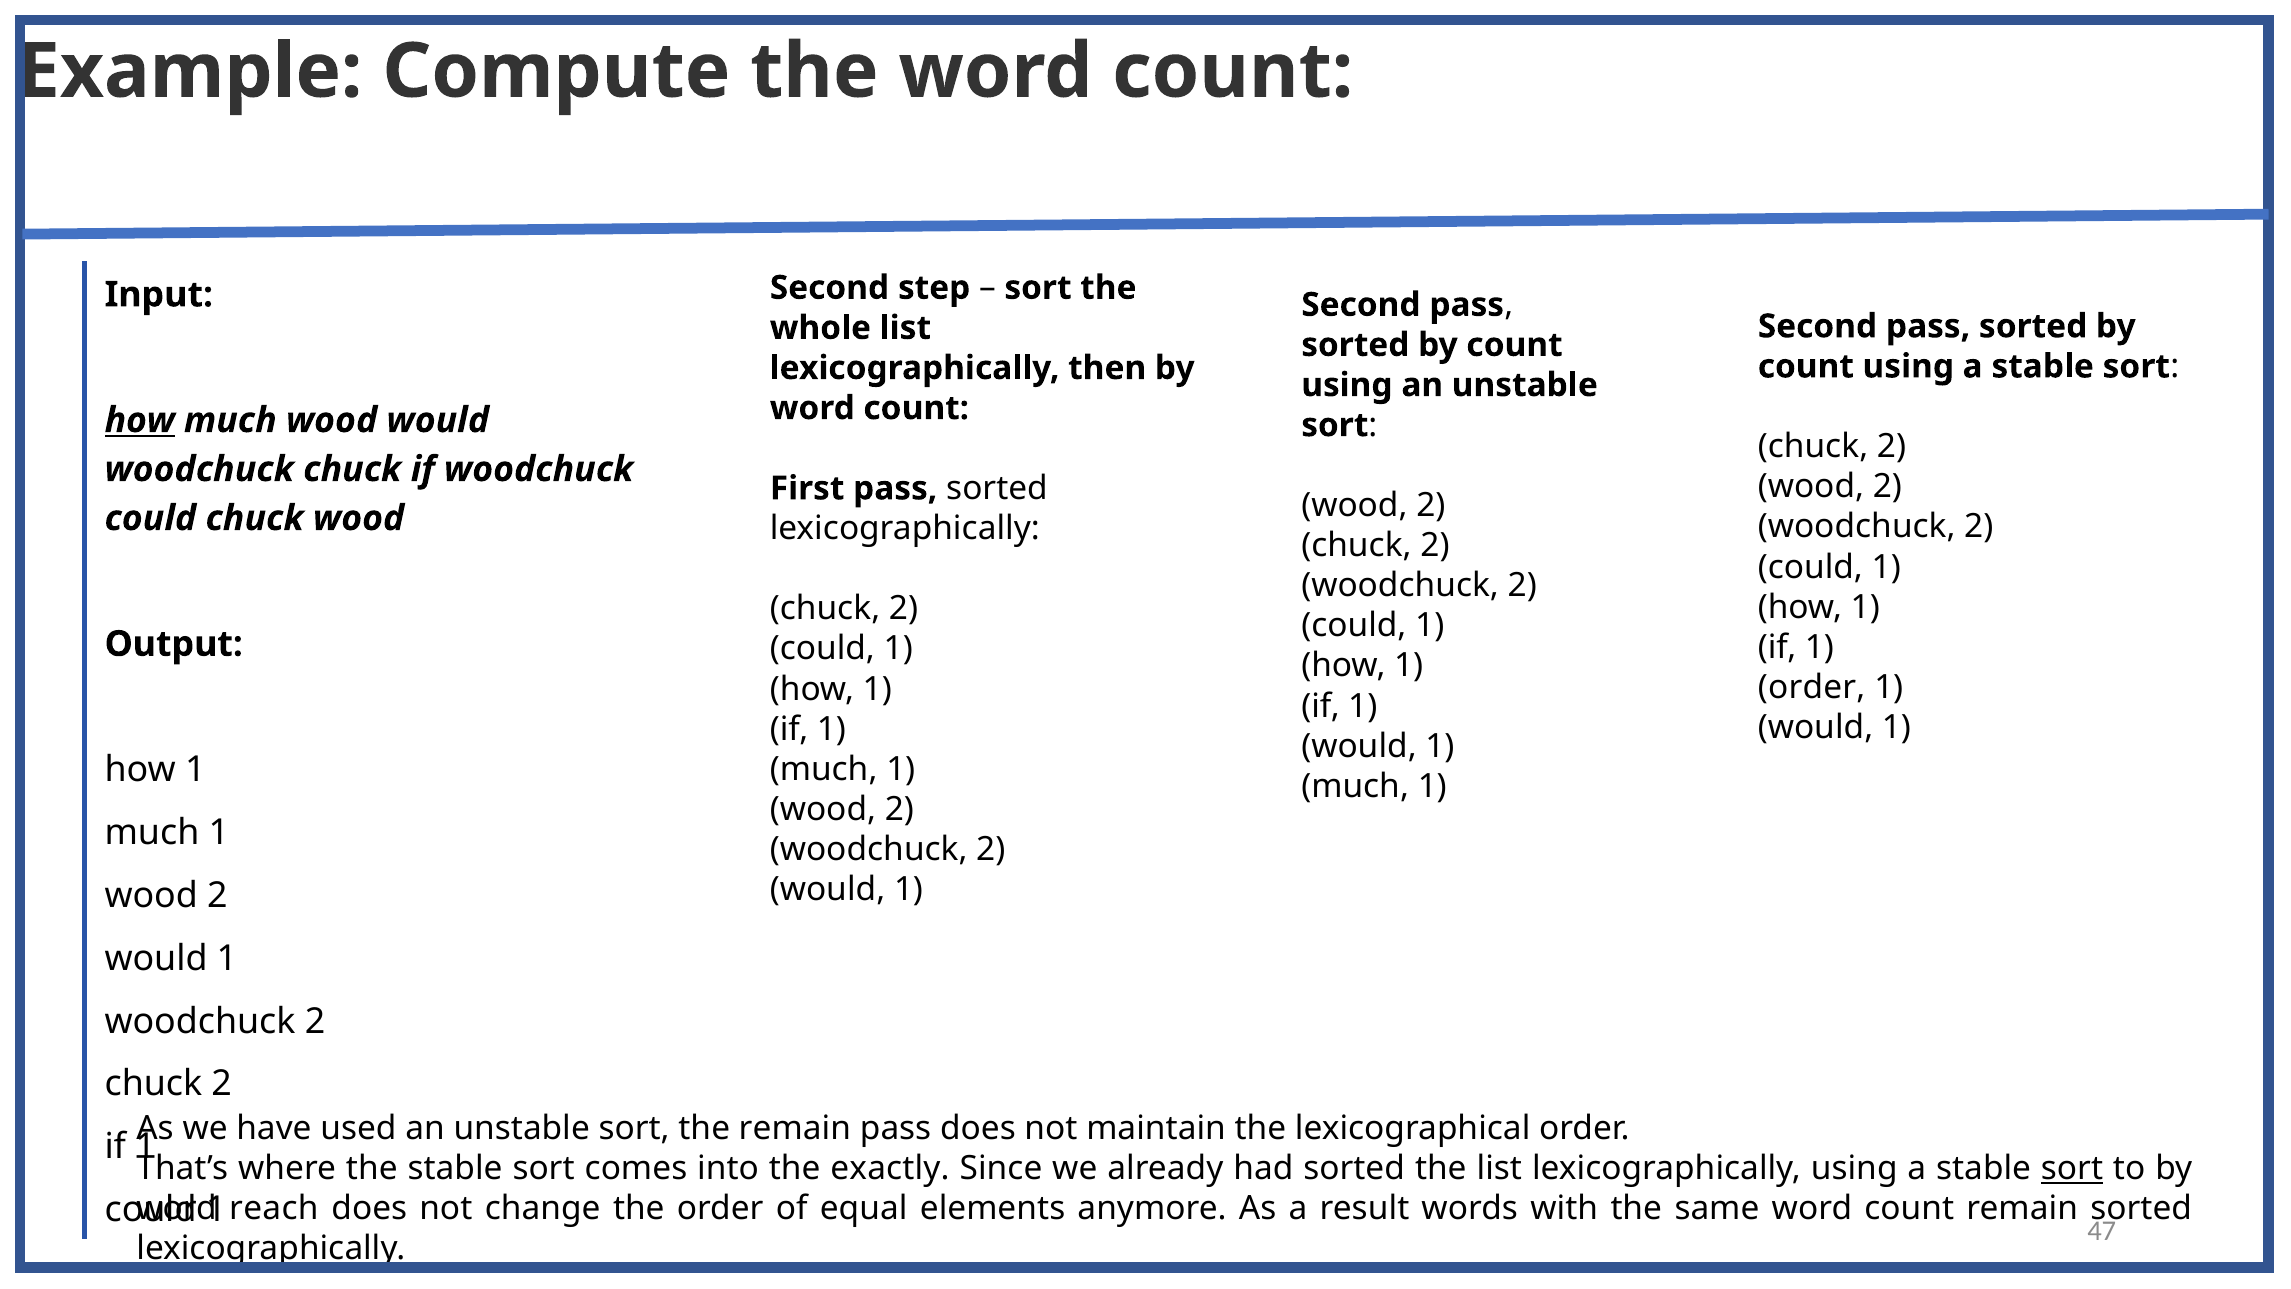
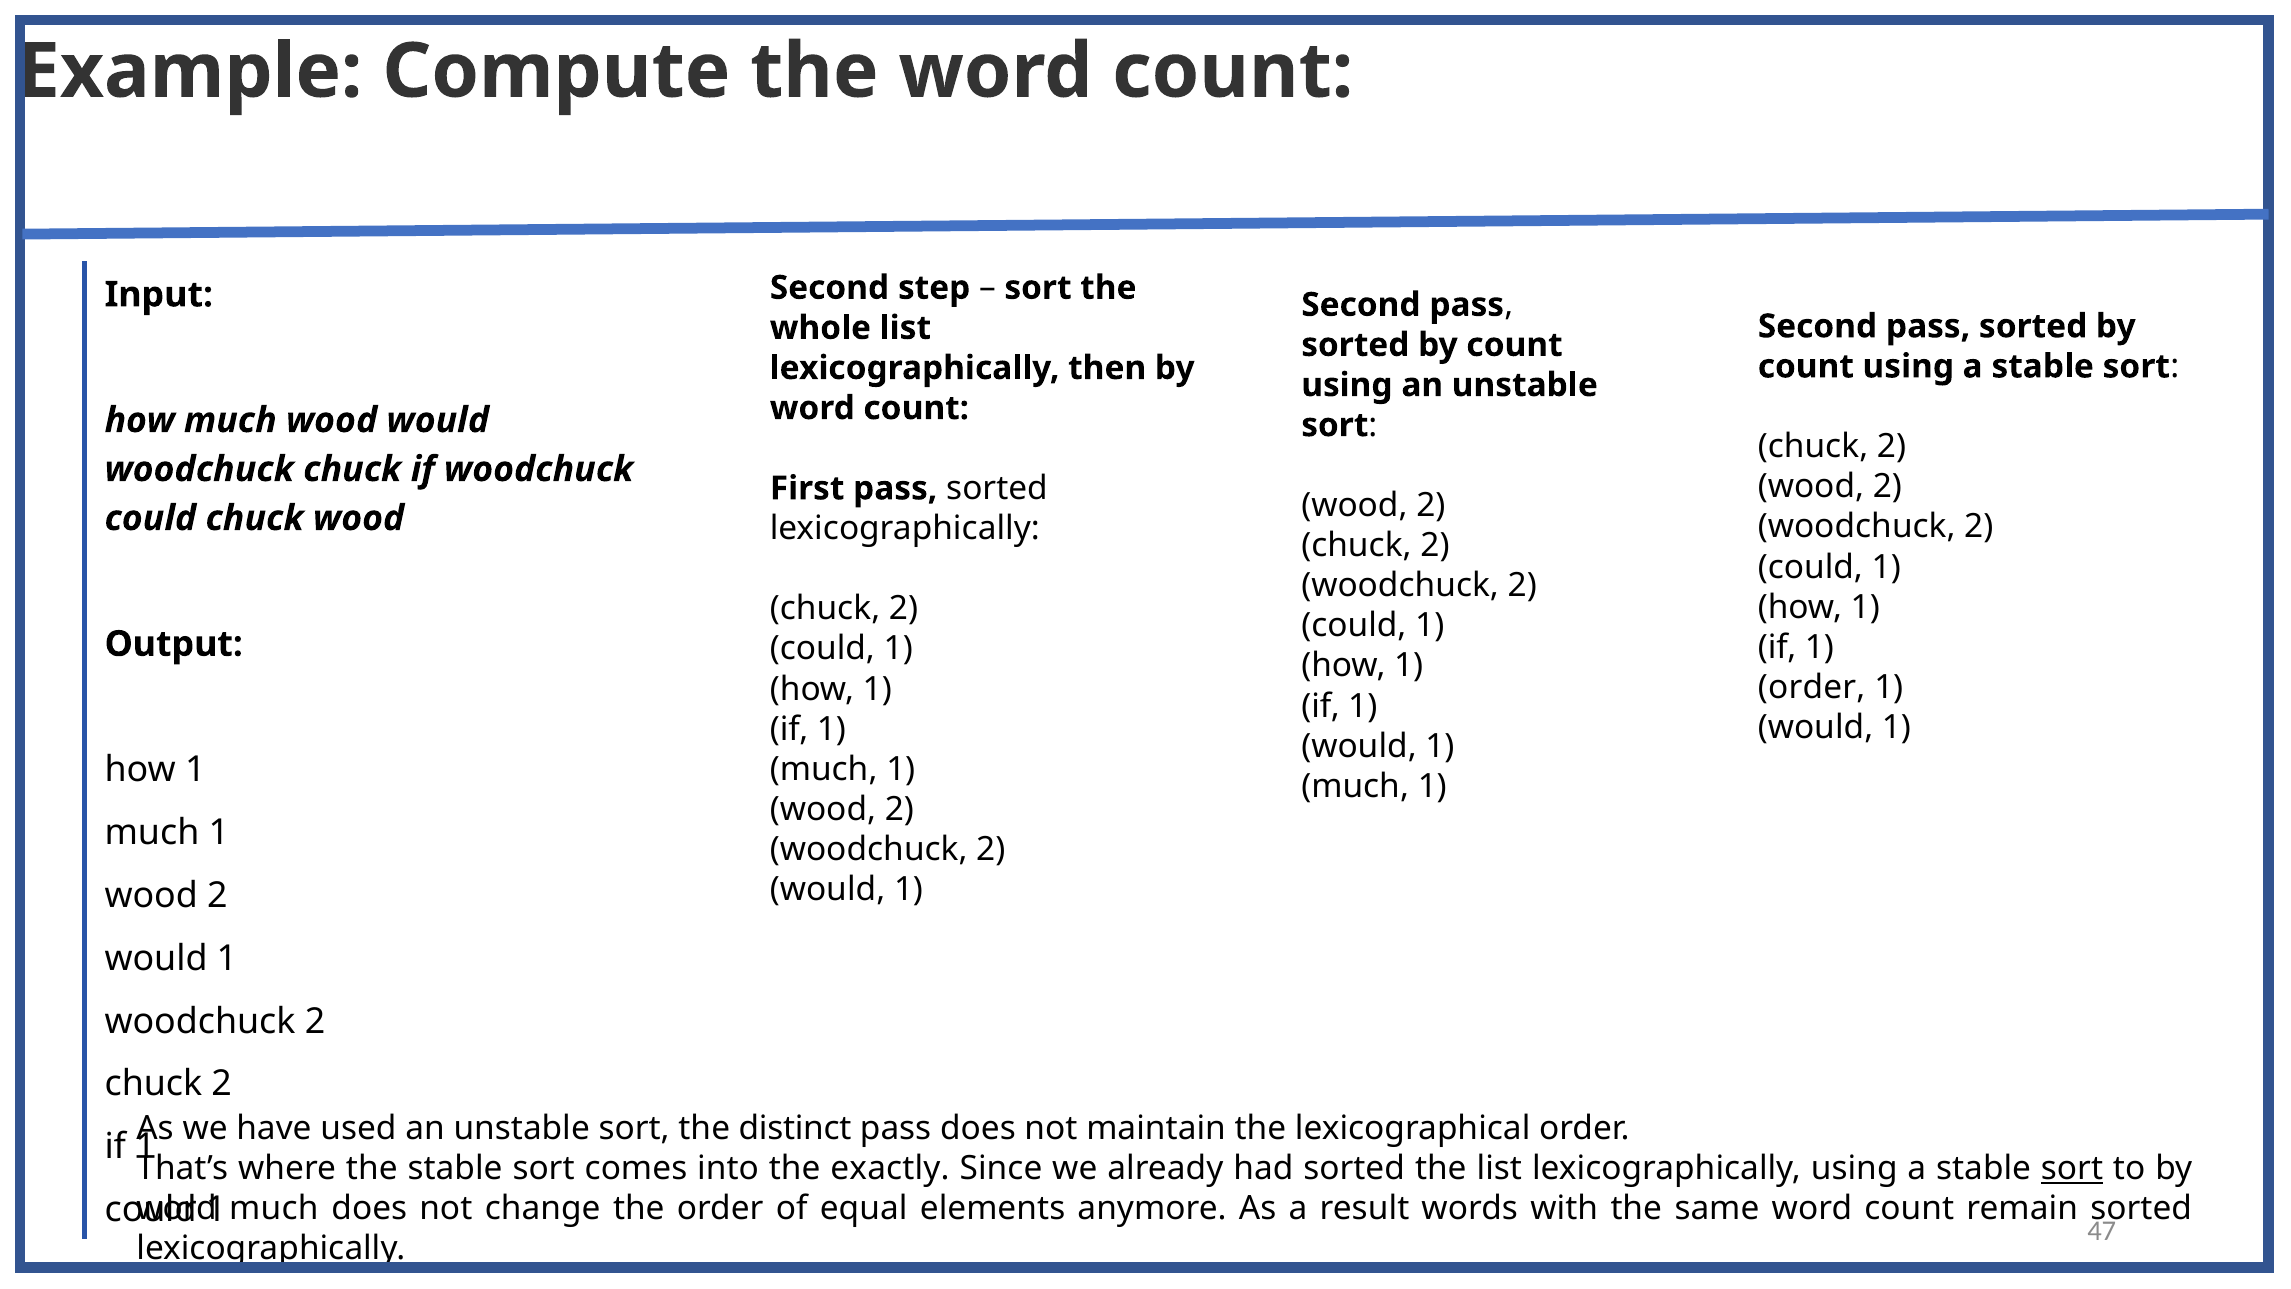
how underline: present -> none (140, 420)
the remain: remain -> distinct (795, 1128)
reach: reach -> much (274, 1208)
